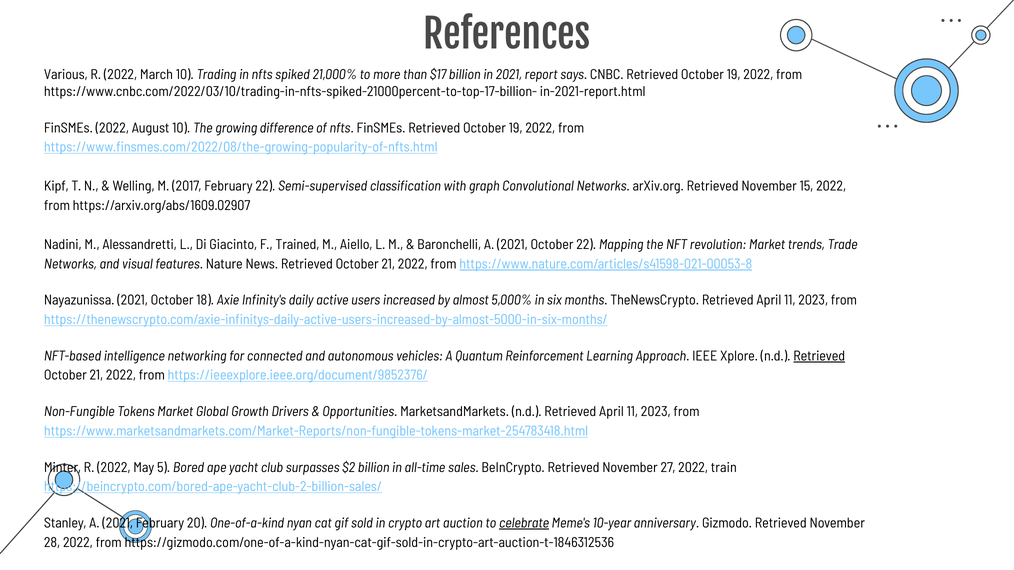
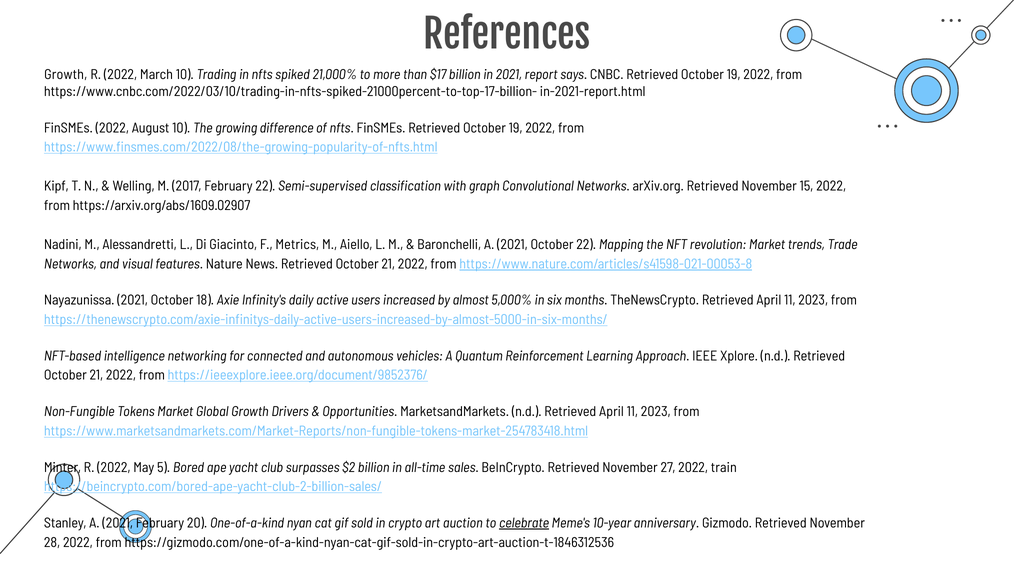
Various: Various -> Growth (66, 75)
Trained: Trained -> Metrics (297, 245)
Retrieved underline: present -> none (819, 356)
